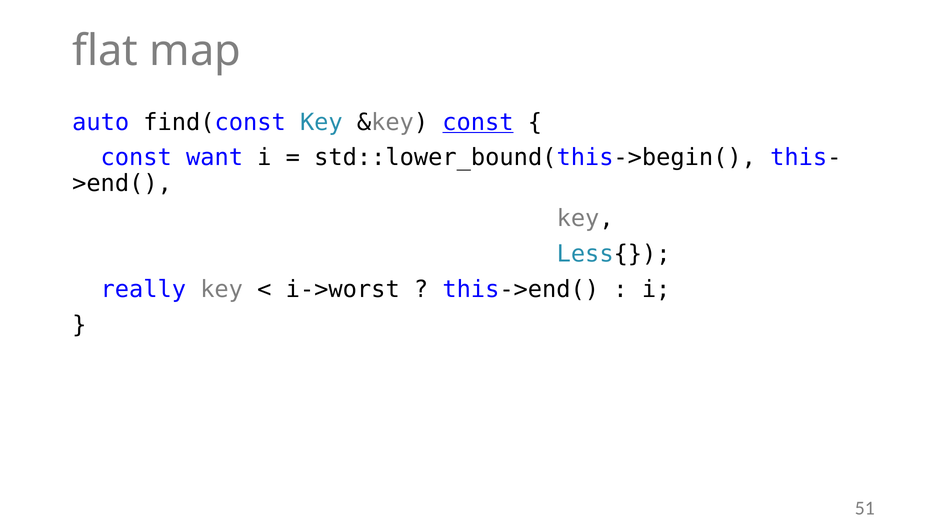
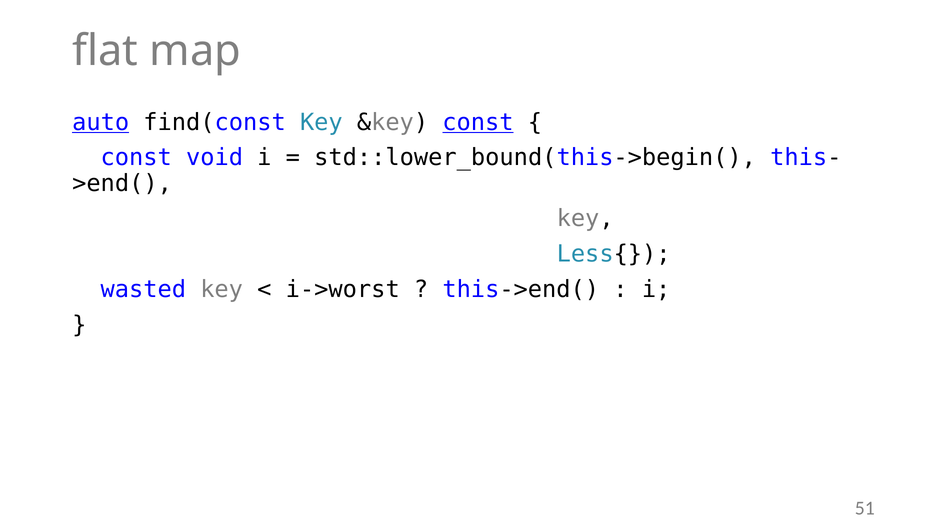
auto underline: none -> present (101, 122)
want: want -> void (215, 158)
really: really -> wasted (143, 290)
